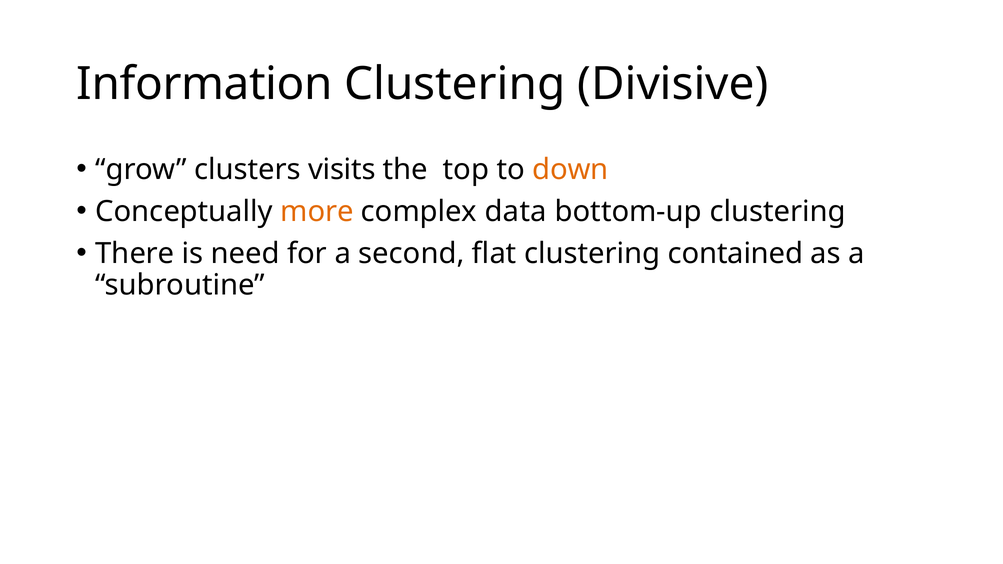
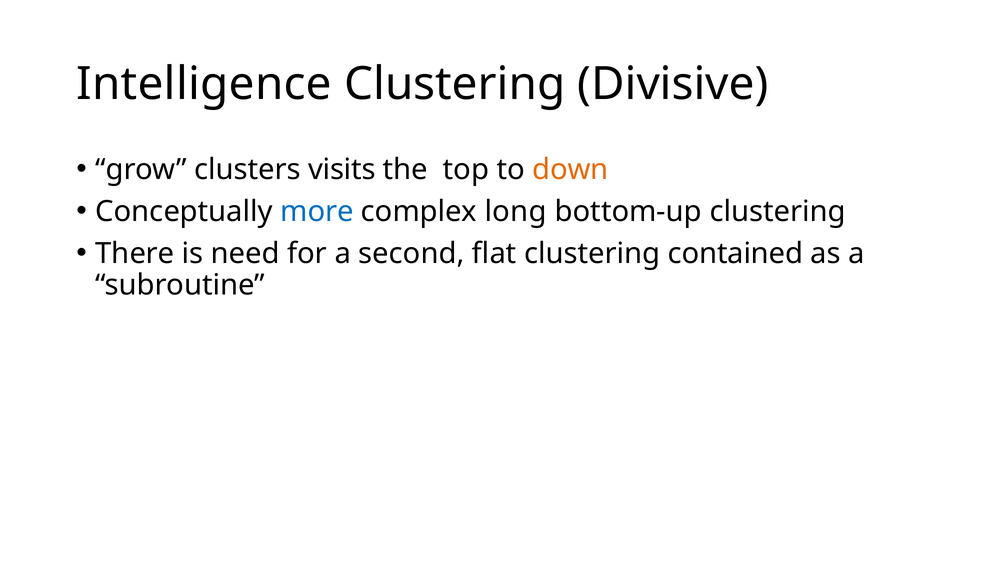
Information: Information -> Intelligence (204, 84)
more colour: orange -> blue (317, 212)
data: data -> long (516, 212)
